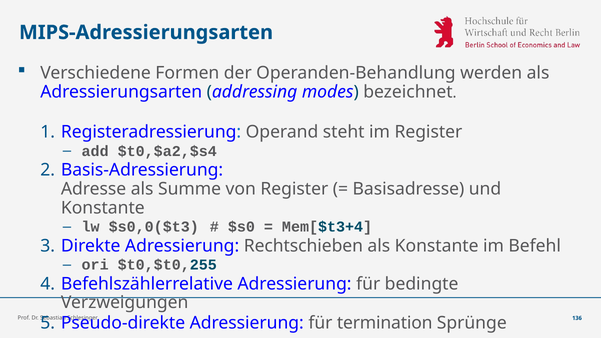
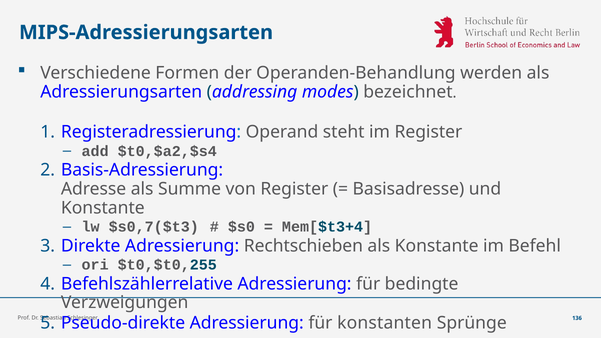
$s0,0($t3: $s0,0($t3 -> $s0,7($t3 (154, 227)
termination: termination -> konstanten (385, 323)
